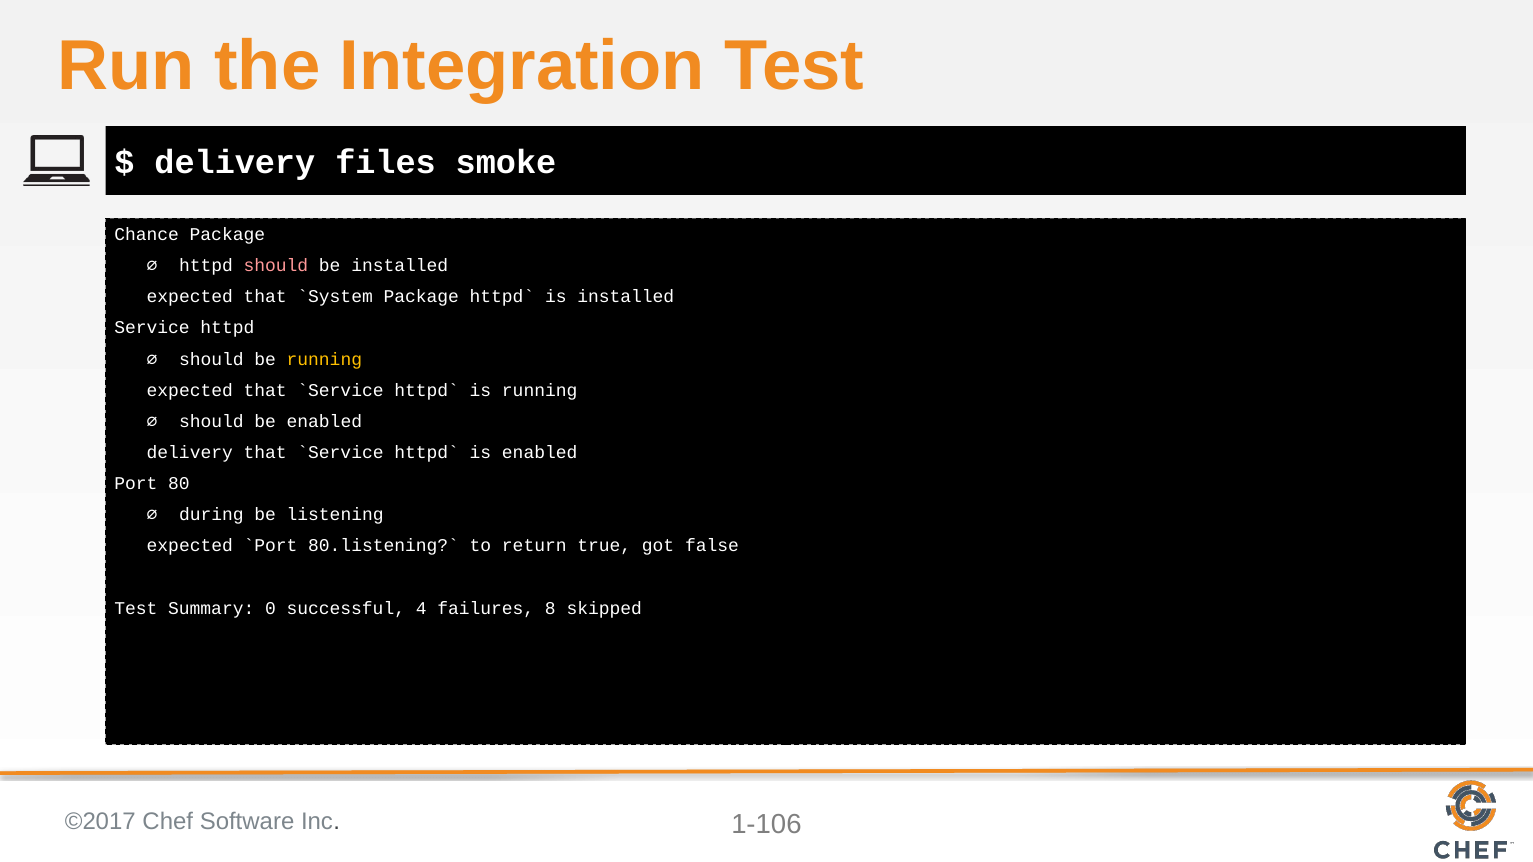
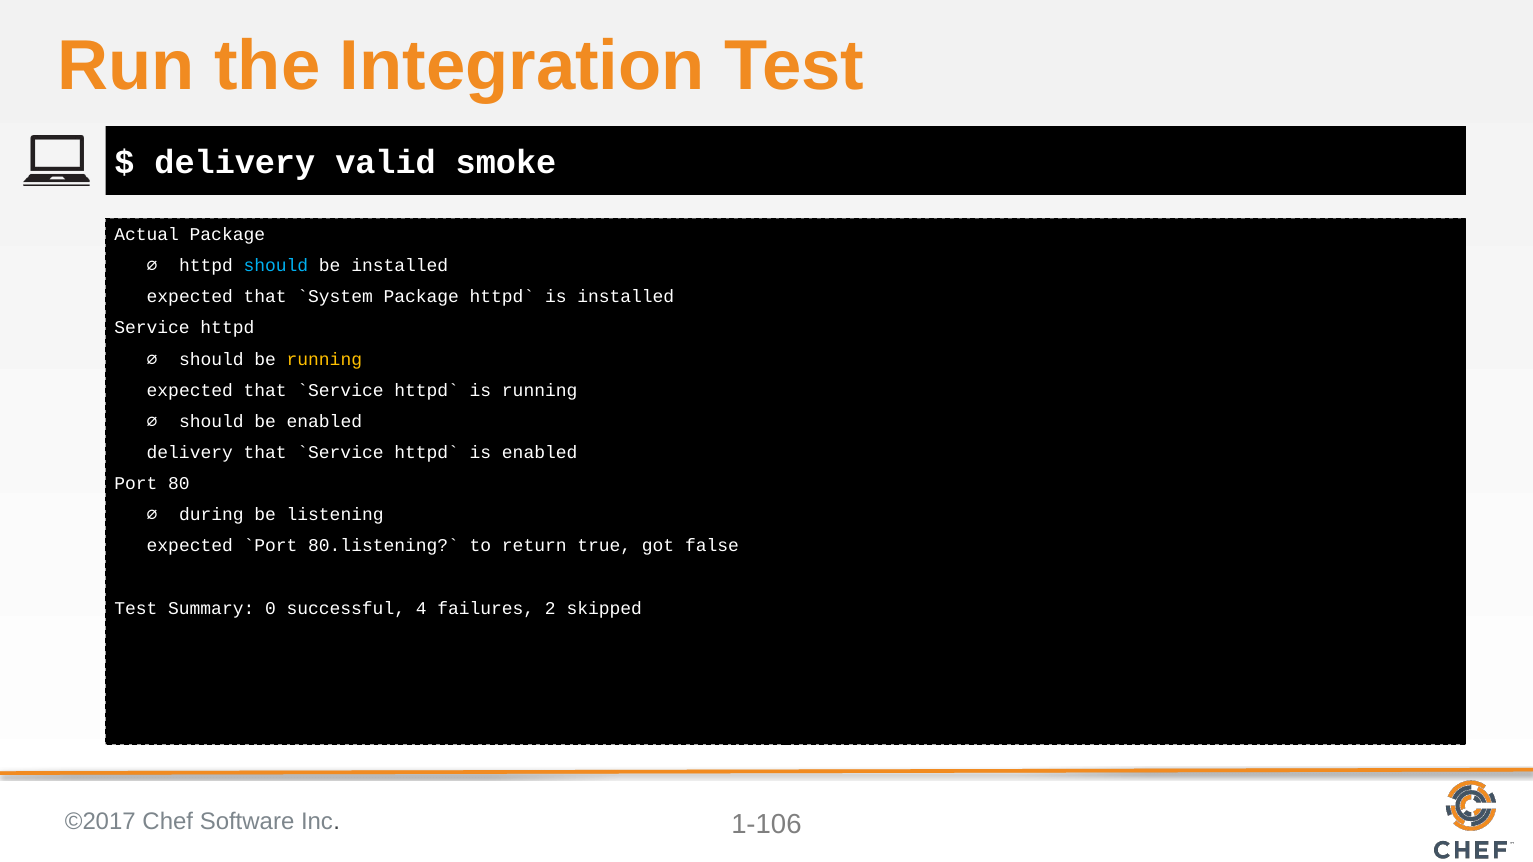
files: files -> valid (386, 163)
Chance: Chance -> Actual (147, 235)
should colour: pink -> light blue (276, 266)
8: 8 -> 2 (550, 608)
